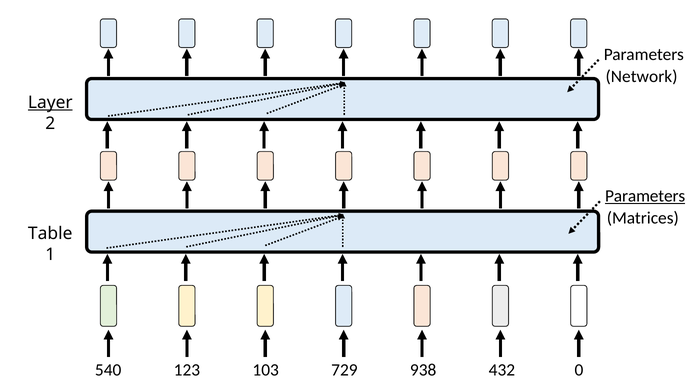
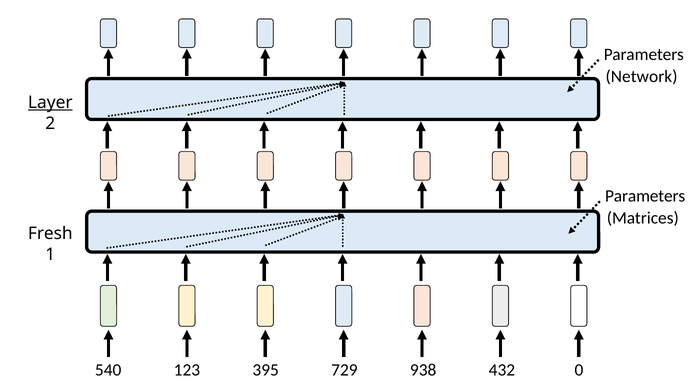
Parameters underline: present -> none (645, 196)
Table: Table -> Fresh (50, 234)
103: 103 -> 395 (266, 371)
